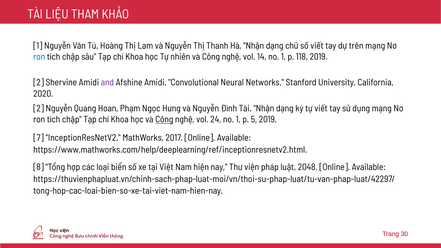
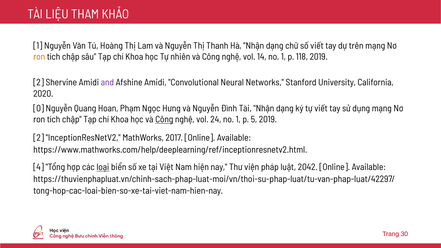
ron colour: blue -> orange (39, 57)
2: 2 -> 0 (39, 109)
7: 7 -> 2 (39, 138)
8: 8 -> 4 (39, 167)
loại underline: none -> present (103, 167)
2048: 2048 -> 2042 (308, 167)
